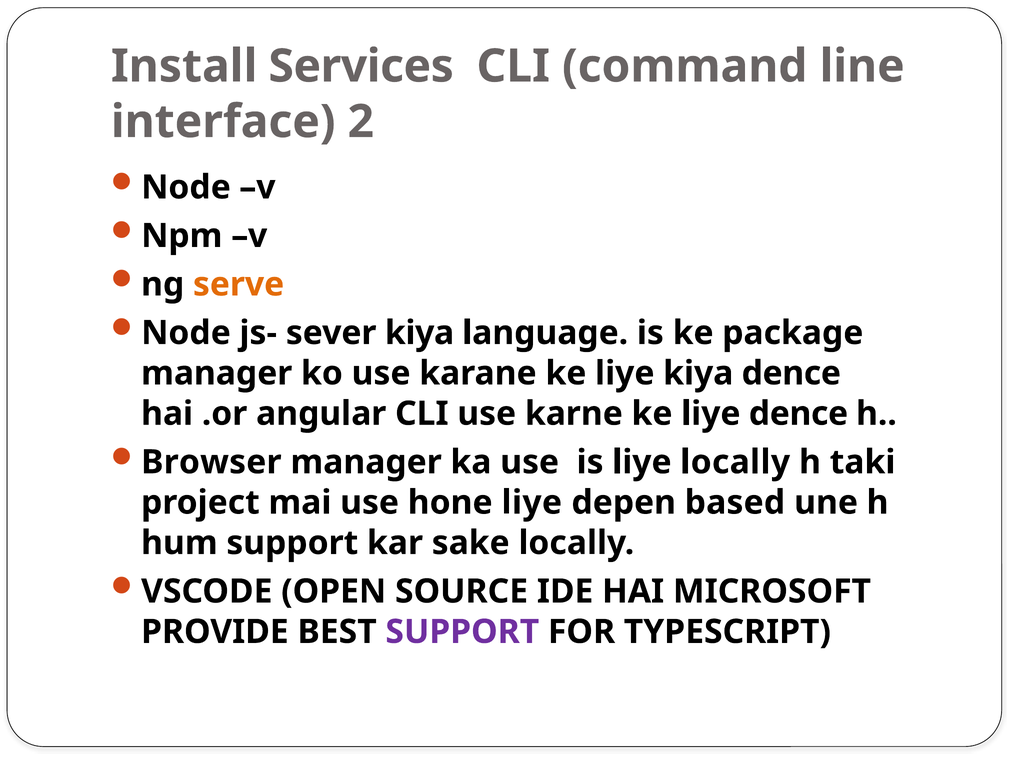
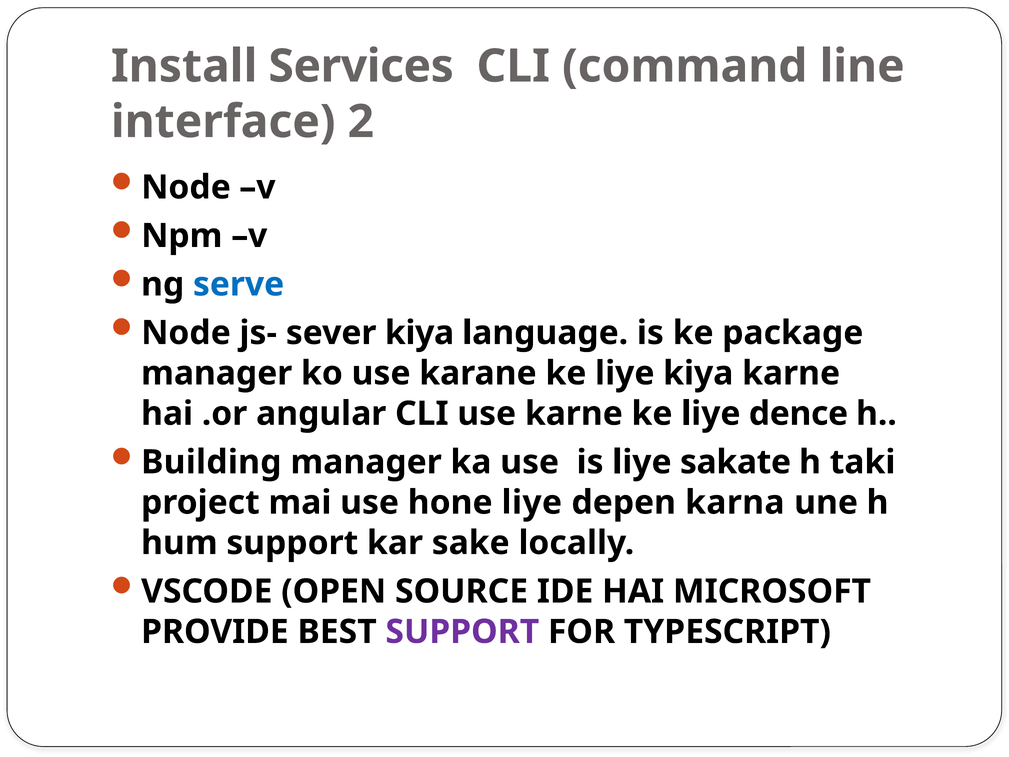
serve colour: orange -> blue (239, 284)
kiya dence: dence -> karne (791, 373)
Browser: Browser -> Building (211, 462)
liye locally: locally -> sakate (736, 462)
based: based -> karna (735, 502)
